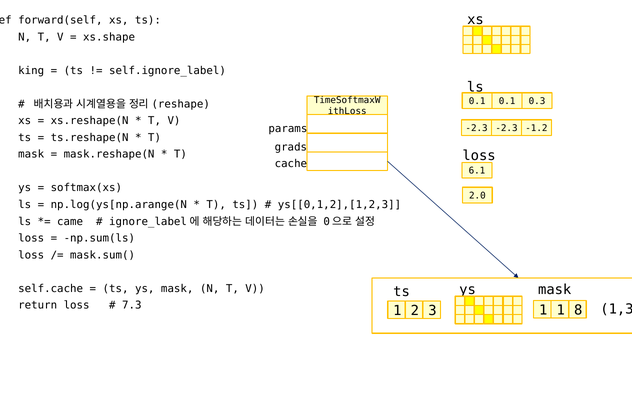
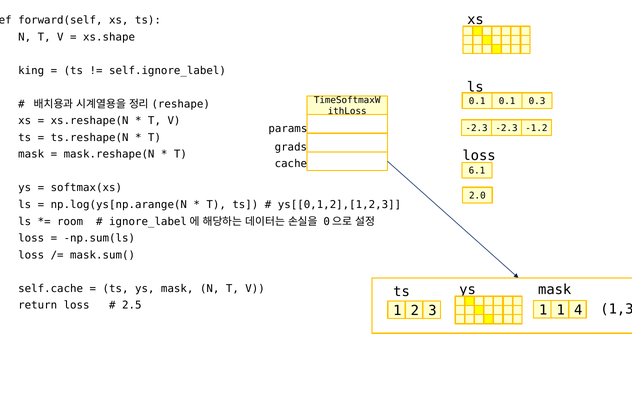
came: came -> room (70, 222)
7.3: 7.3 -> 2.5 (132, 305)
8: 8 -> 4 (578, 310)
